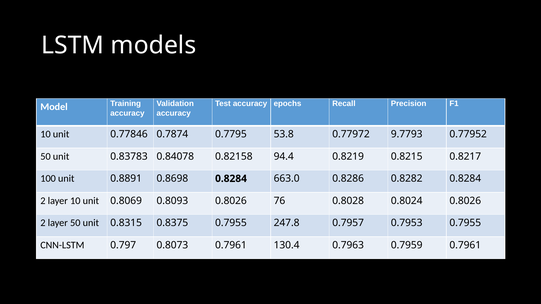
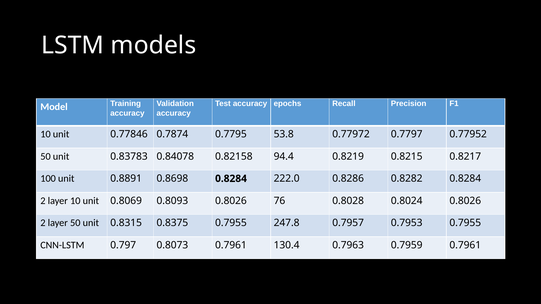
9.7793: 9.7793 -> 0.7797 (407, 134)
663.0: 663.0 -> 222.0 (287, 179)
